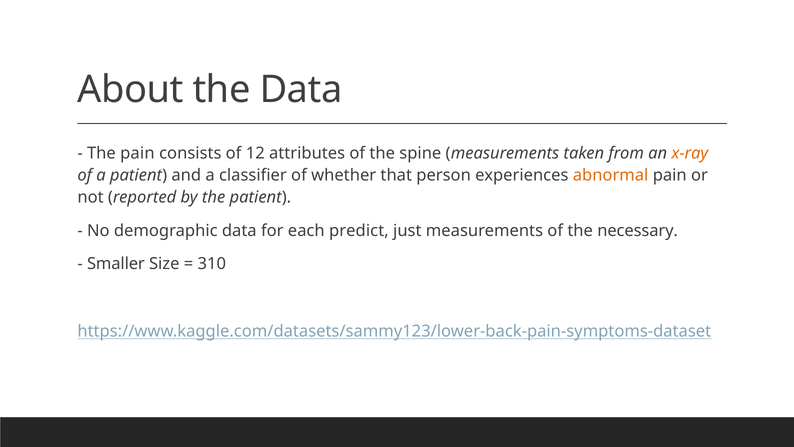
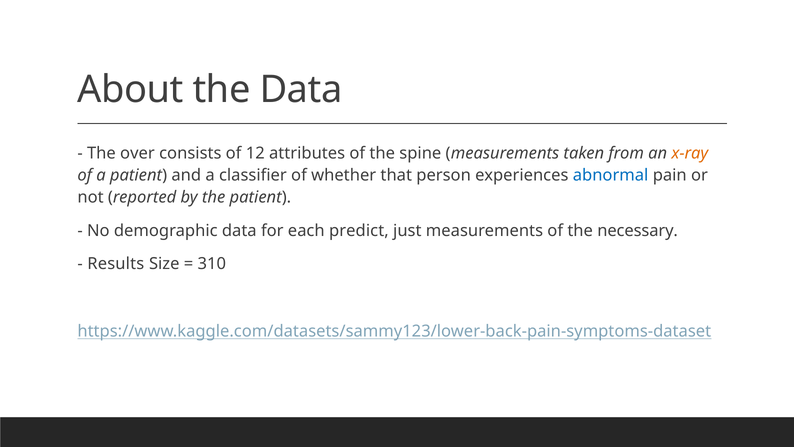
The pain: pain -> over (137, 153)
abnormal colour: orange -> blue (611, 175)
Smaller: Smaller -> Results (116, 264)
